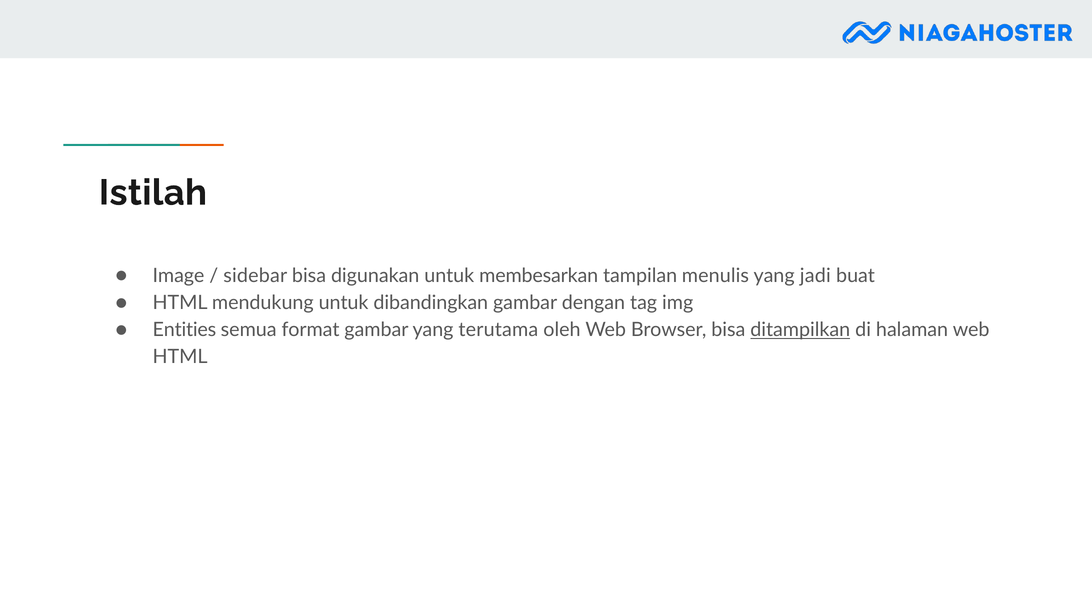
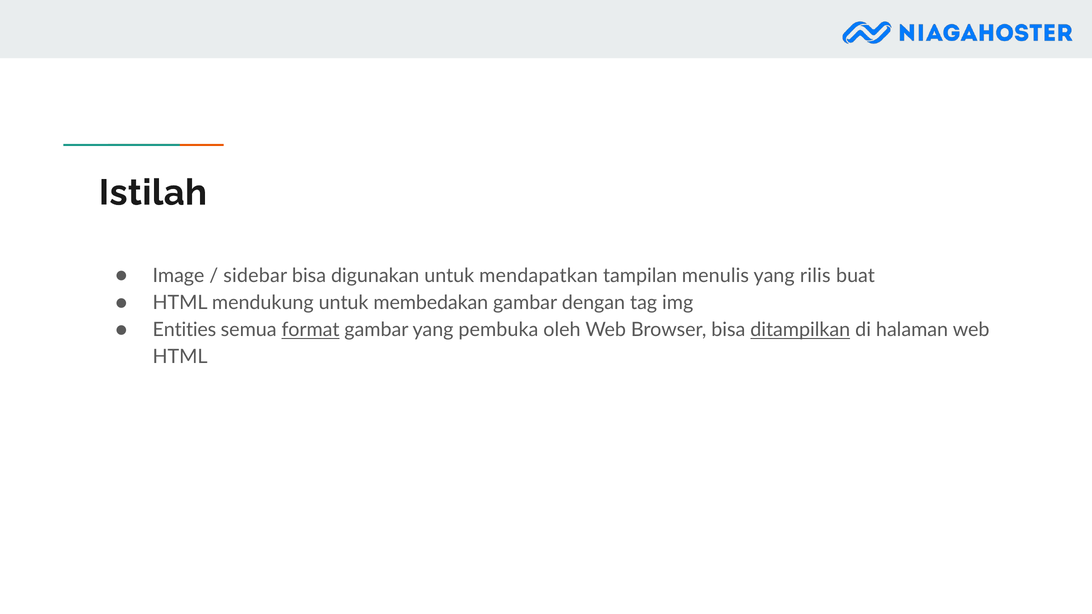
membesarkan: membesarkan -> mendapatkan (539, 276)
jadi: jadi -> rilis (815, 276)
dibandingkan: dibandingkan -> membedakan (431, 303)
format underline: none -> present (311, 330)
terutama: terutama -> pembuka (498, 330)
